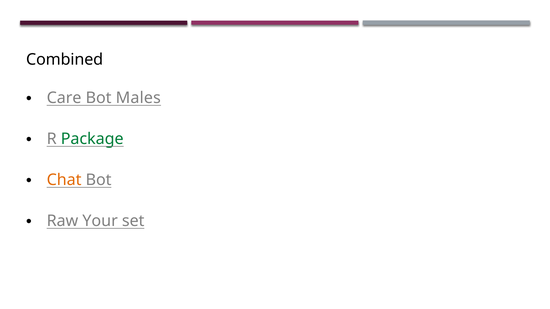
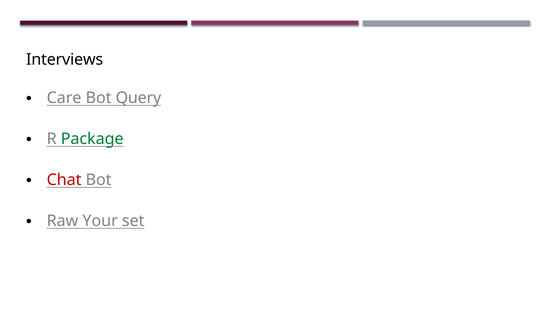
Combined: Combined -> Interviews (65, 60)
Males: Males -> Query (138, 98)
Chat colour: orange -> red (64, 180)
